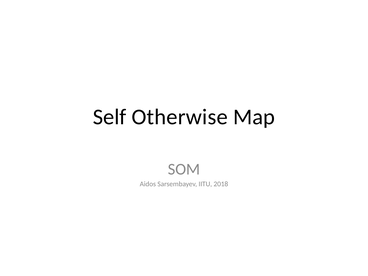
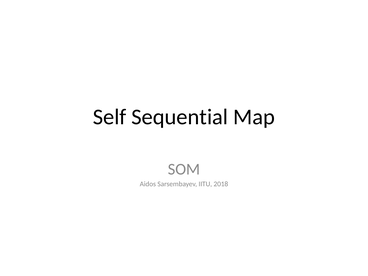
Otherwise: Otherwise -> Sequential (180, 117)
